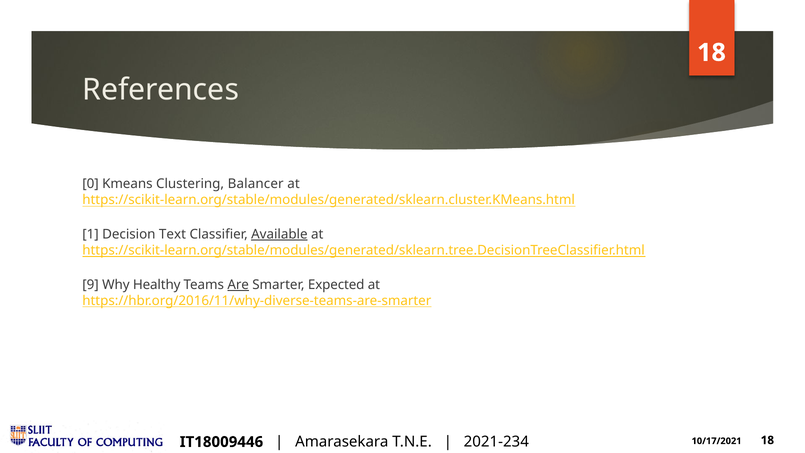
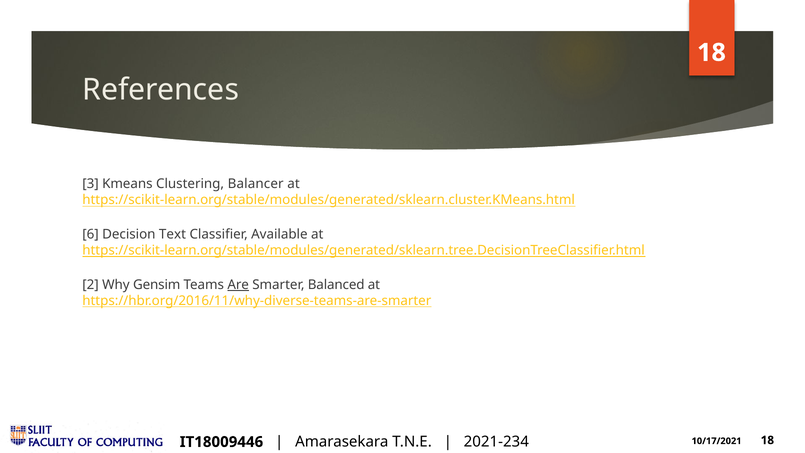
0: 0 -> 3 (90, 184)
1: 1 -> 6 (90, 234)
Available underline: present -> none (279, 234)
9: 9 -> 2 (90, 285)
Healthy: Healthy -> Gensim (157, 285)
Expected: Expected -> Balanced (336, 285)
